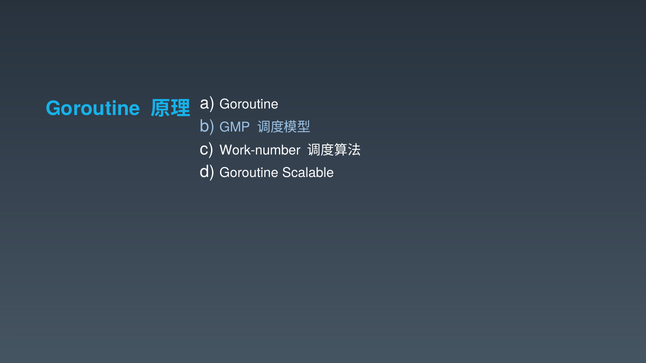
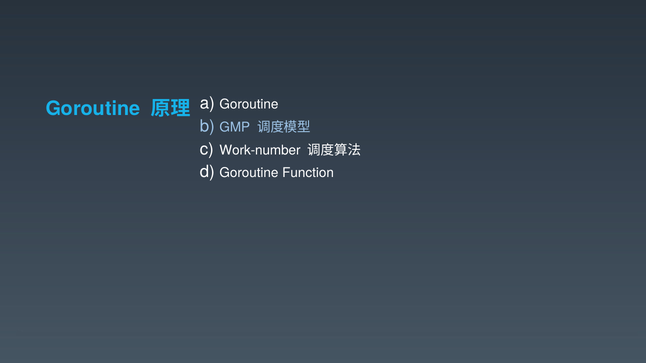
Scalable: Scalable -> Function (308, 173)
